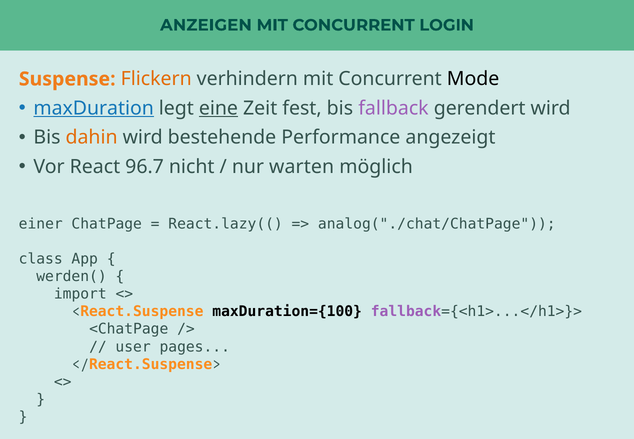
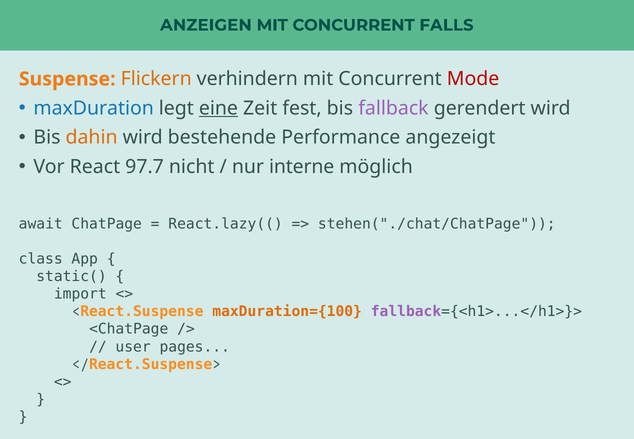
LOGIN: LOGIN -> FALLS (446, 25)
Mode colour: black -> red (473, 79)
maxDuration underline: present -> none (94, 108)
96.7: 96.7 -> 97.7 (145, 167)
warten: warten -> interne (302, 167)
einer: einer -> await (41, 224)
analog("./chat/ChatPage: analog("./chat/ChatPage -> stehen("./chat/ChatPage (437, 224)
werden(: werden( -> static( (71, 276)
maxDuration={100 colour: black -> orange (287, 312)
